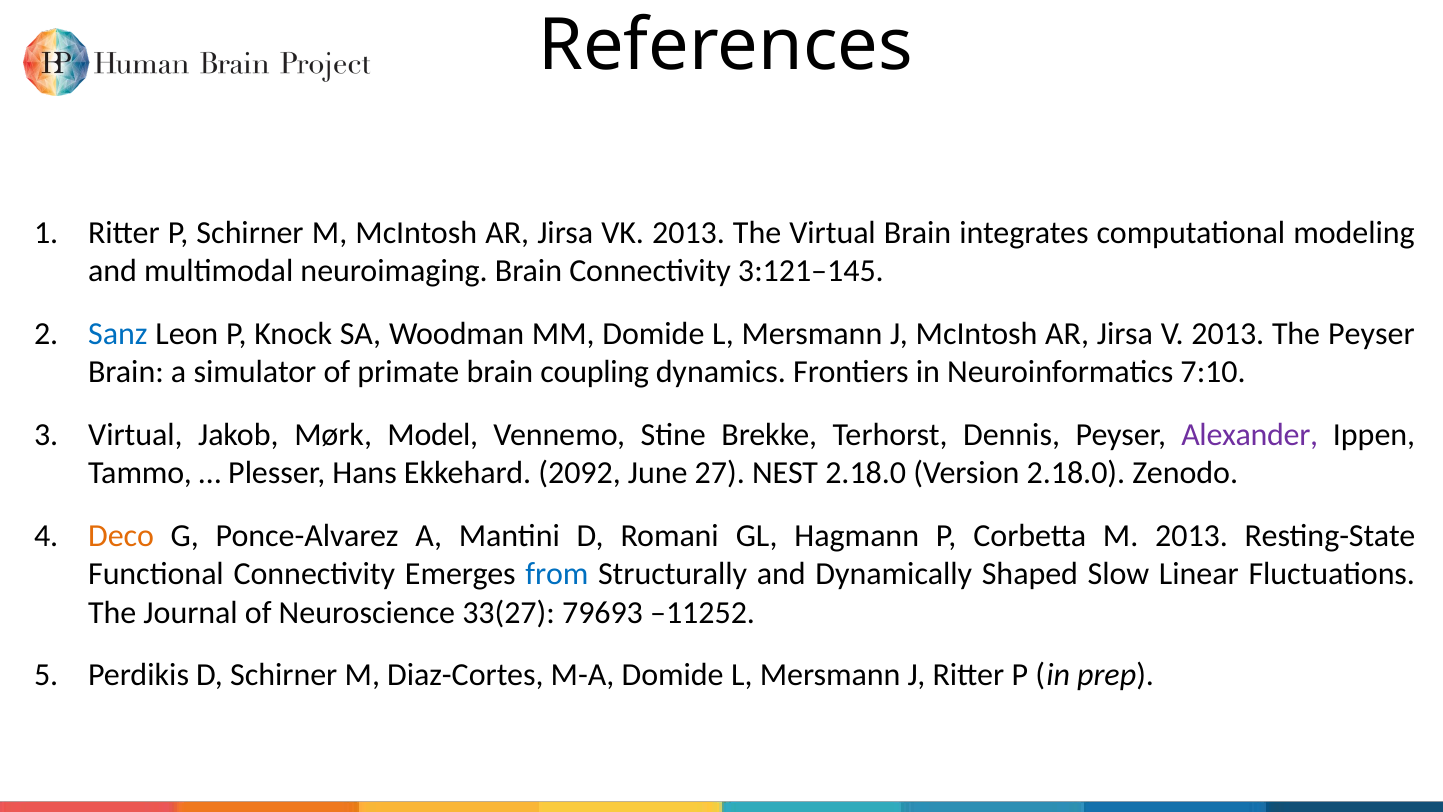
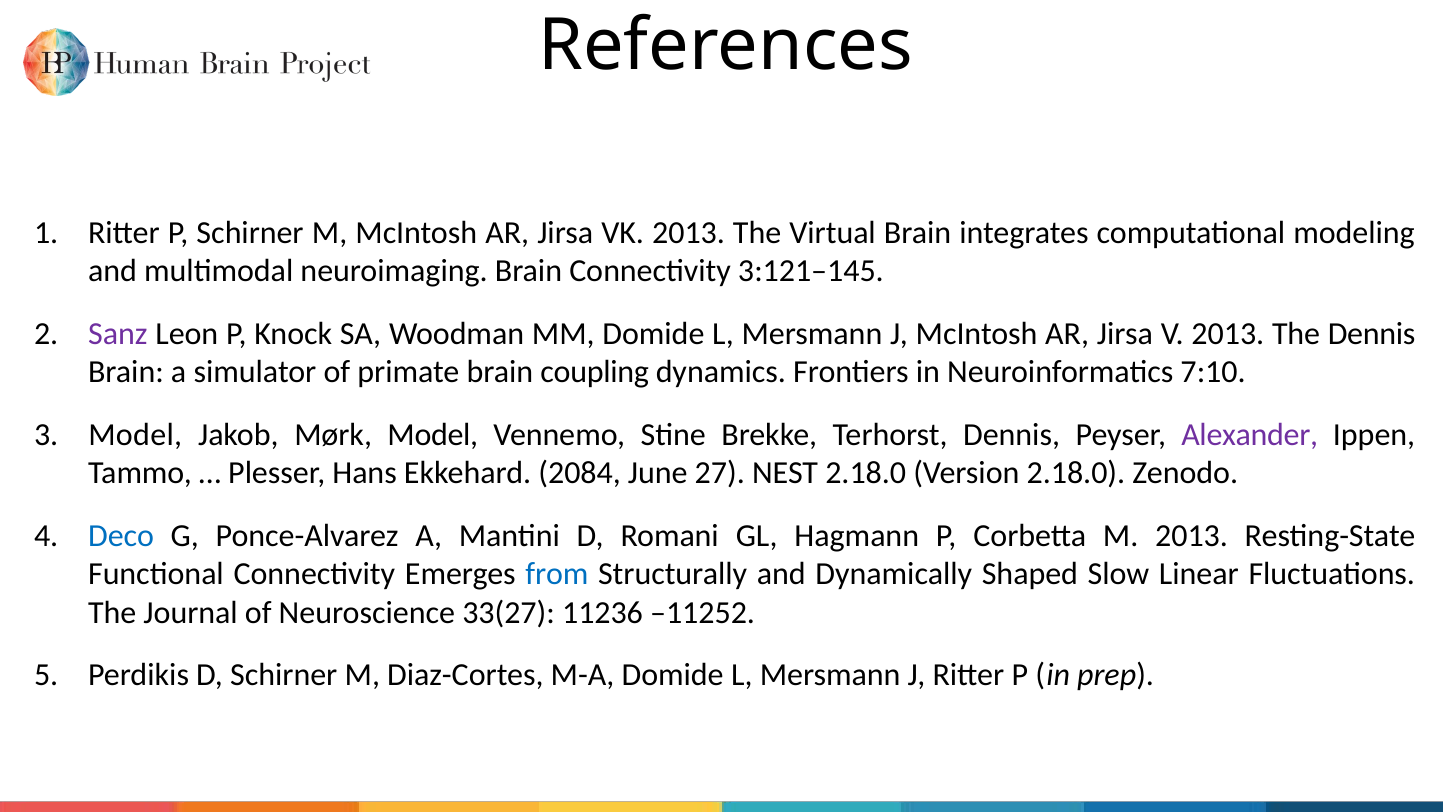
Sanz colour: blue -> purple (118, 334)
The Peyser: Peyser -> Dennis (1372, 334)
Virtual: Virtual -> Model (135, 435)
2092: 2092 -> 2084 (580, 473)
Deco colour: orange -> blue (121, 536)
79693: 79693 -> 11236 (603, 613)
